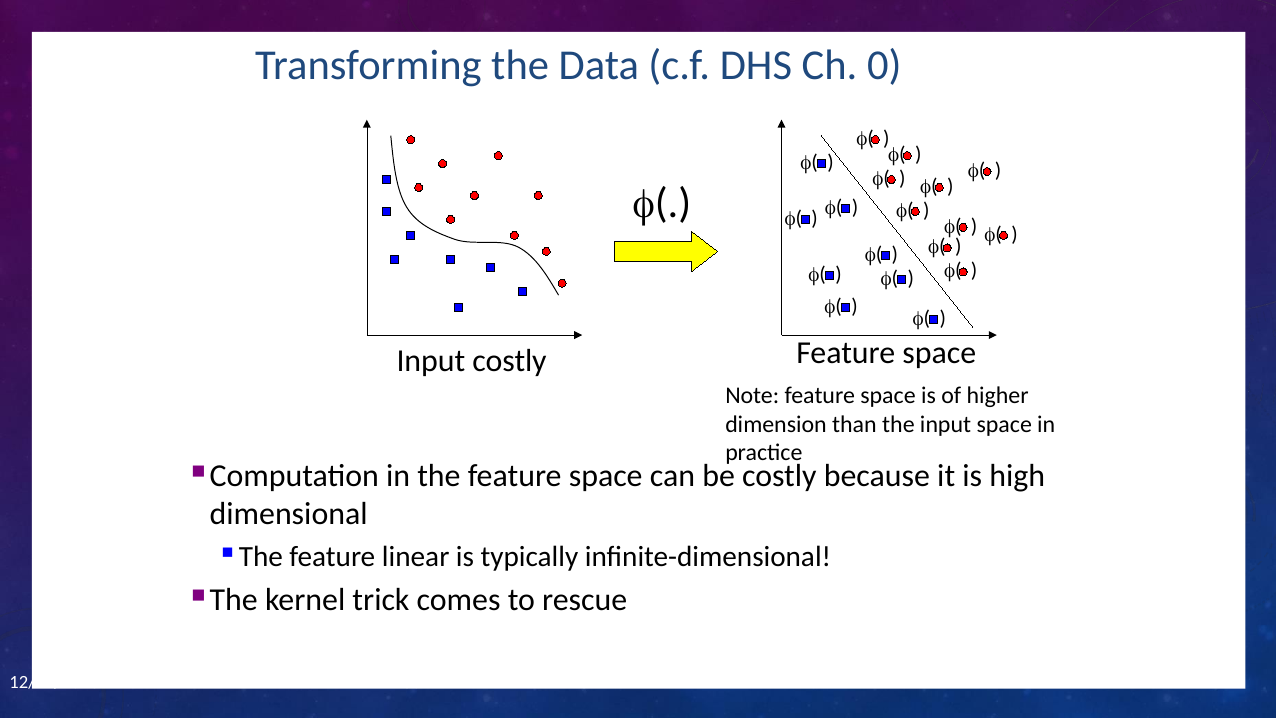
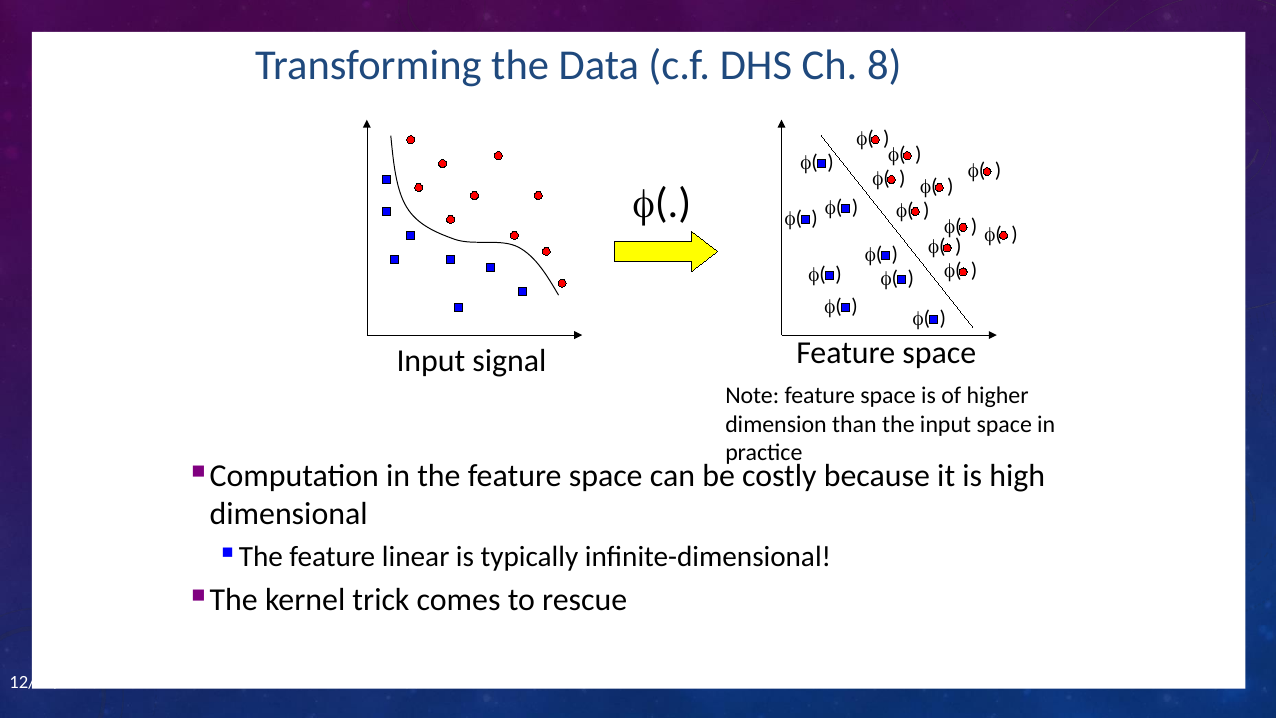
0: 0 -> 8 (884, 65)
Input costly: costly -> signal (509, 361)
